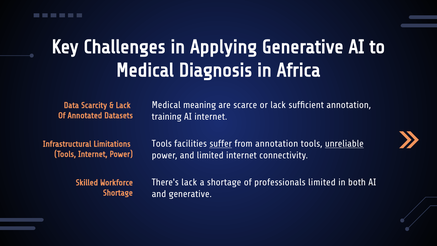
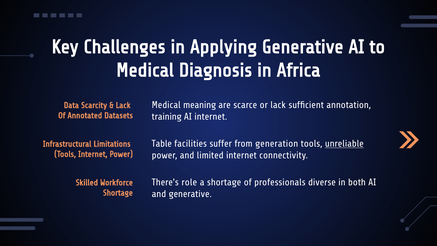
Tools: Tools -> Table (162, 144)
suffer underline: present -> none (221, 144)
from annotation: annotation -> generation (277, 144)
There's lack: lack -> role (189, 182)
professionals limited: limited -> diverse (322, 182)
